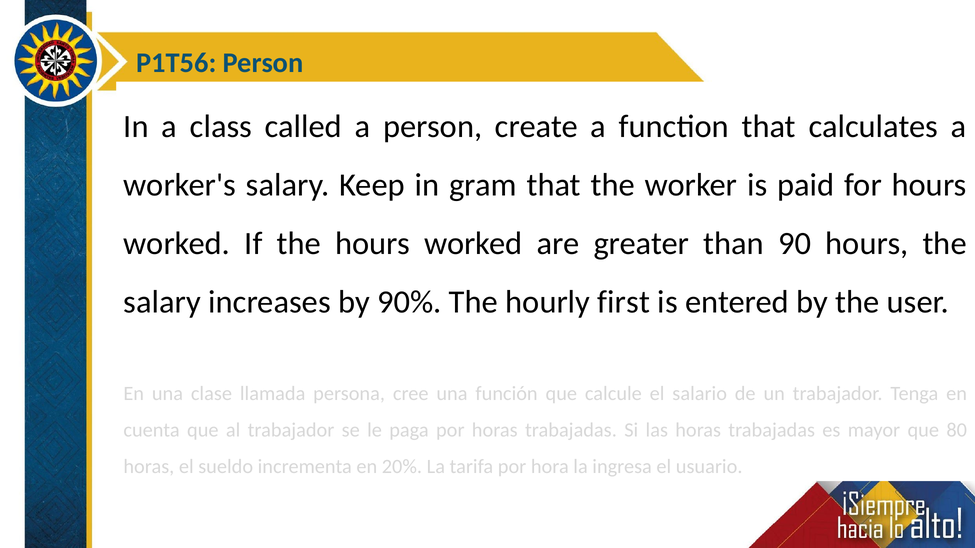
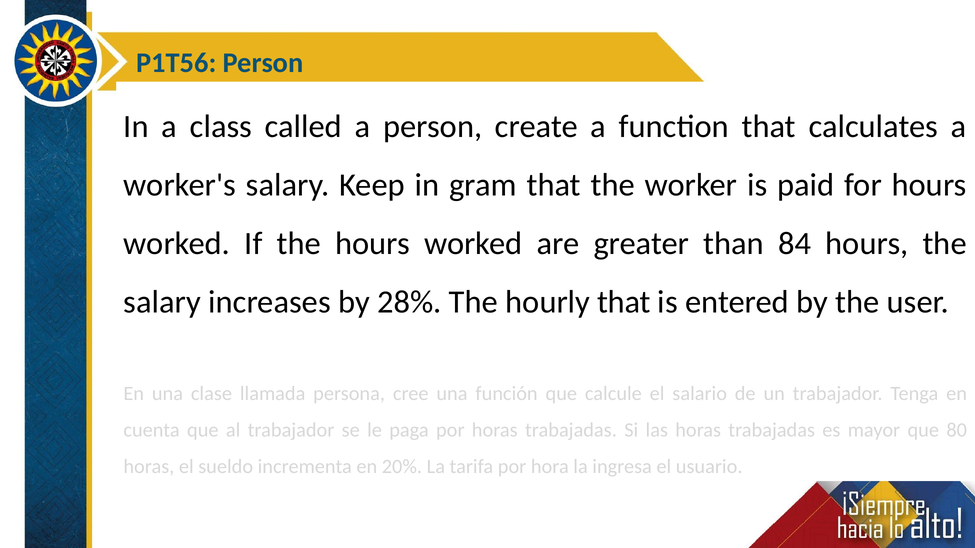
90: 90 -> 84 (795, 244)
90%: 90% -> 28% (409, 302)
hourly first: first -> that (624, 302)
